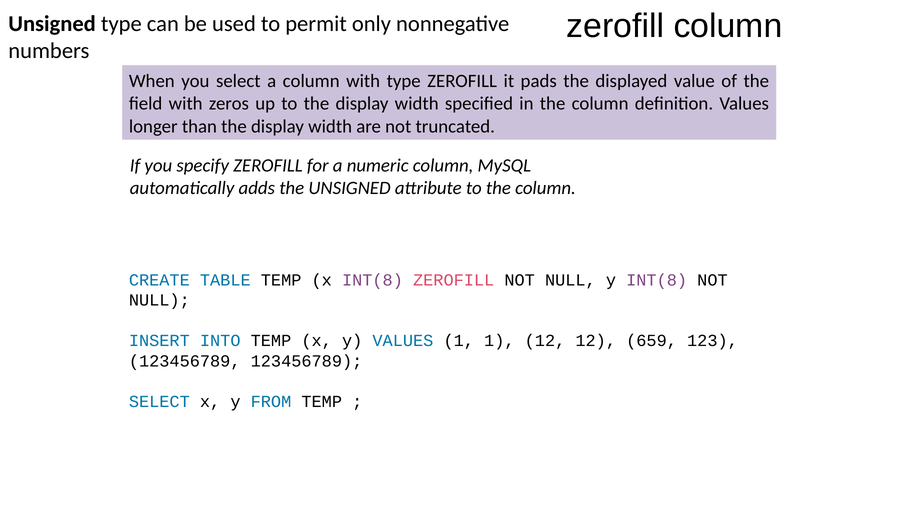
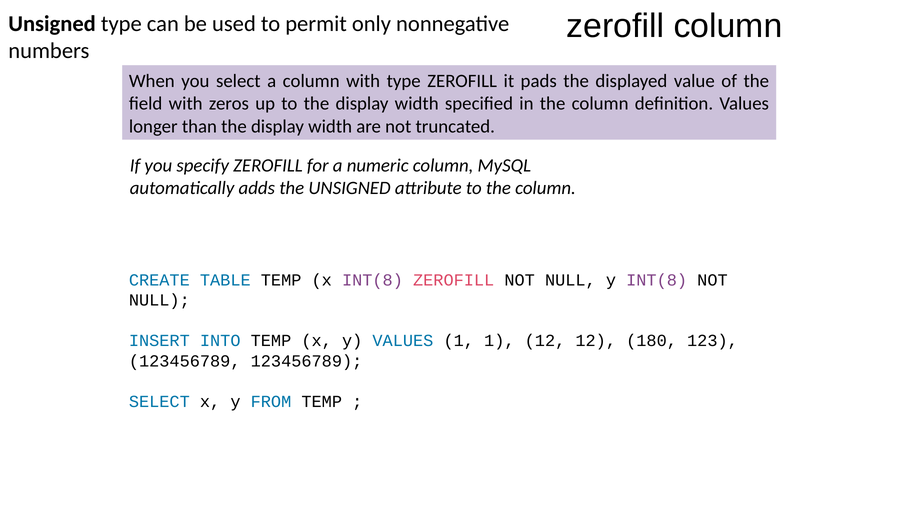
659: 659 -> 180 (652, 341)
